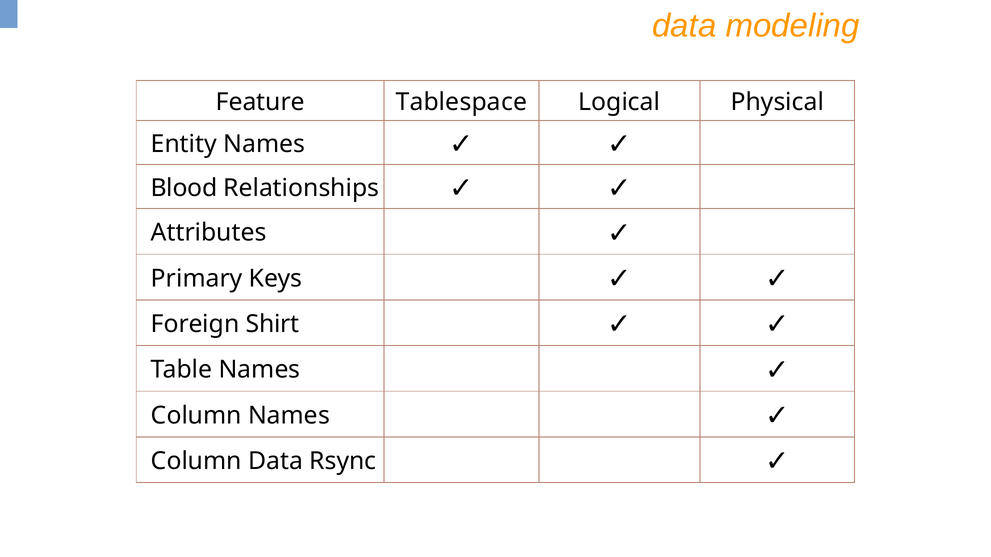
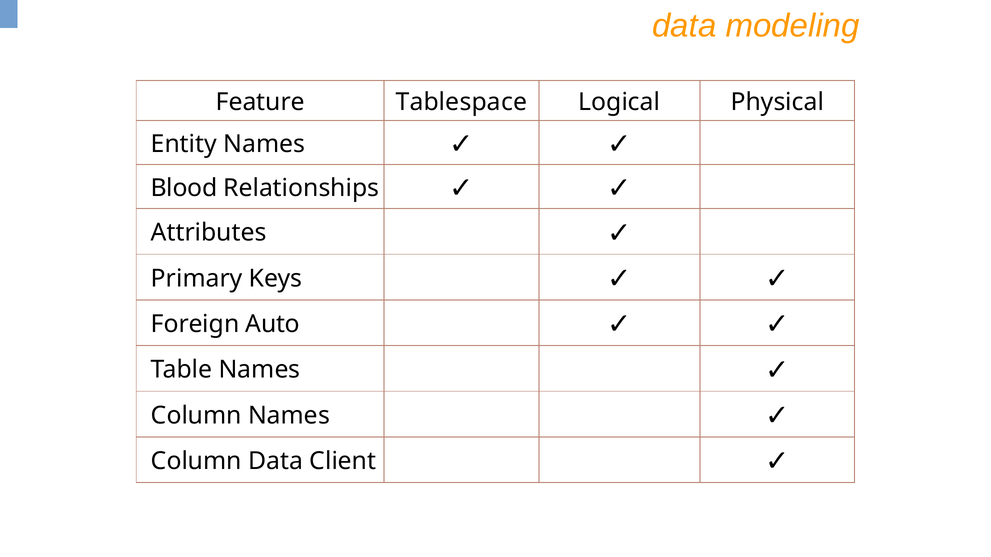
Shirt: Shirt -> Auto (273, 324)
Rsync: Rsync -> Client (343, 461)
